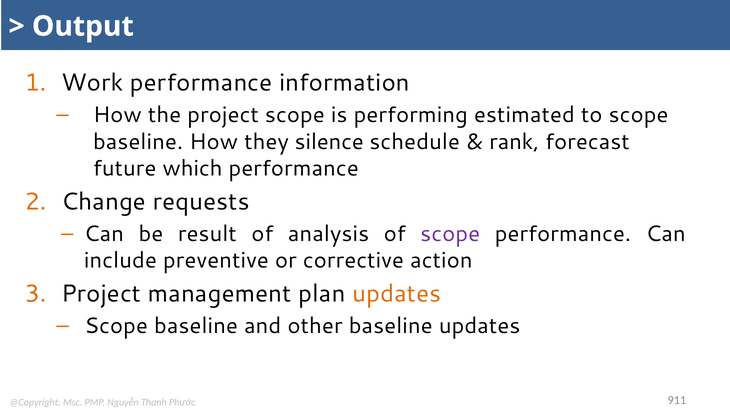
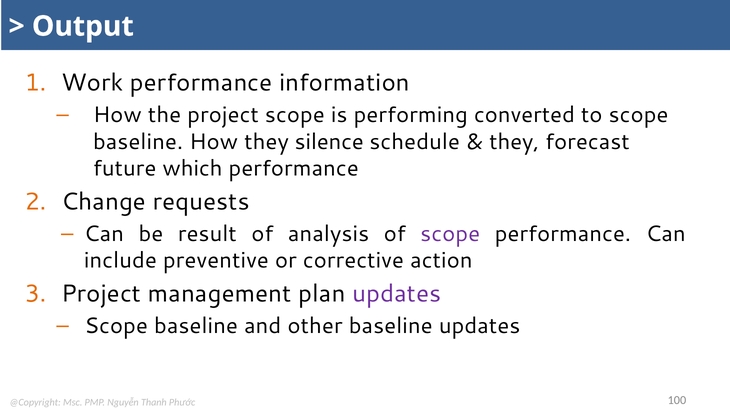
estimated: estimated -> converted (524, 115)
rank: rank -> they (514, 142)
updates colour: orange -> purple (397, 293)
911: 911 -> 100 (677, 400)
